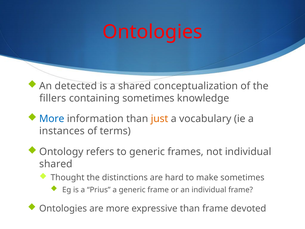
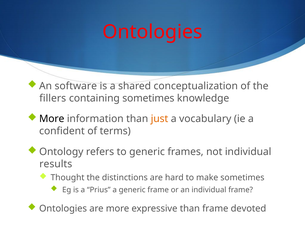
detected: detected -> software (76, 86)
More colour: blue -> black (52, 119)
instances: instances -> confident (62, 131)
shared: shared -> results (56, 164)
